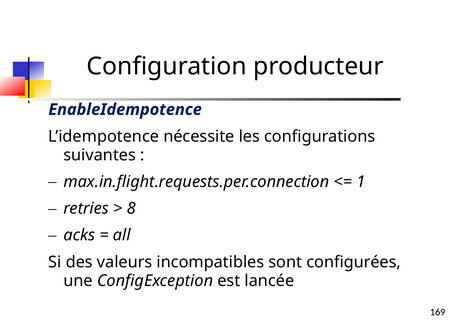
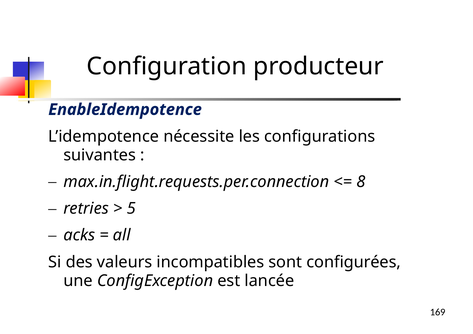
1: 1 -> 8 (361, 182)
8: 8 -> 5 (131, 209)
